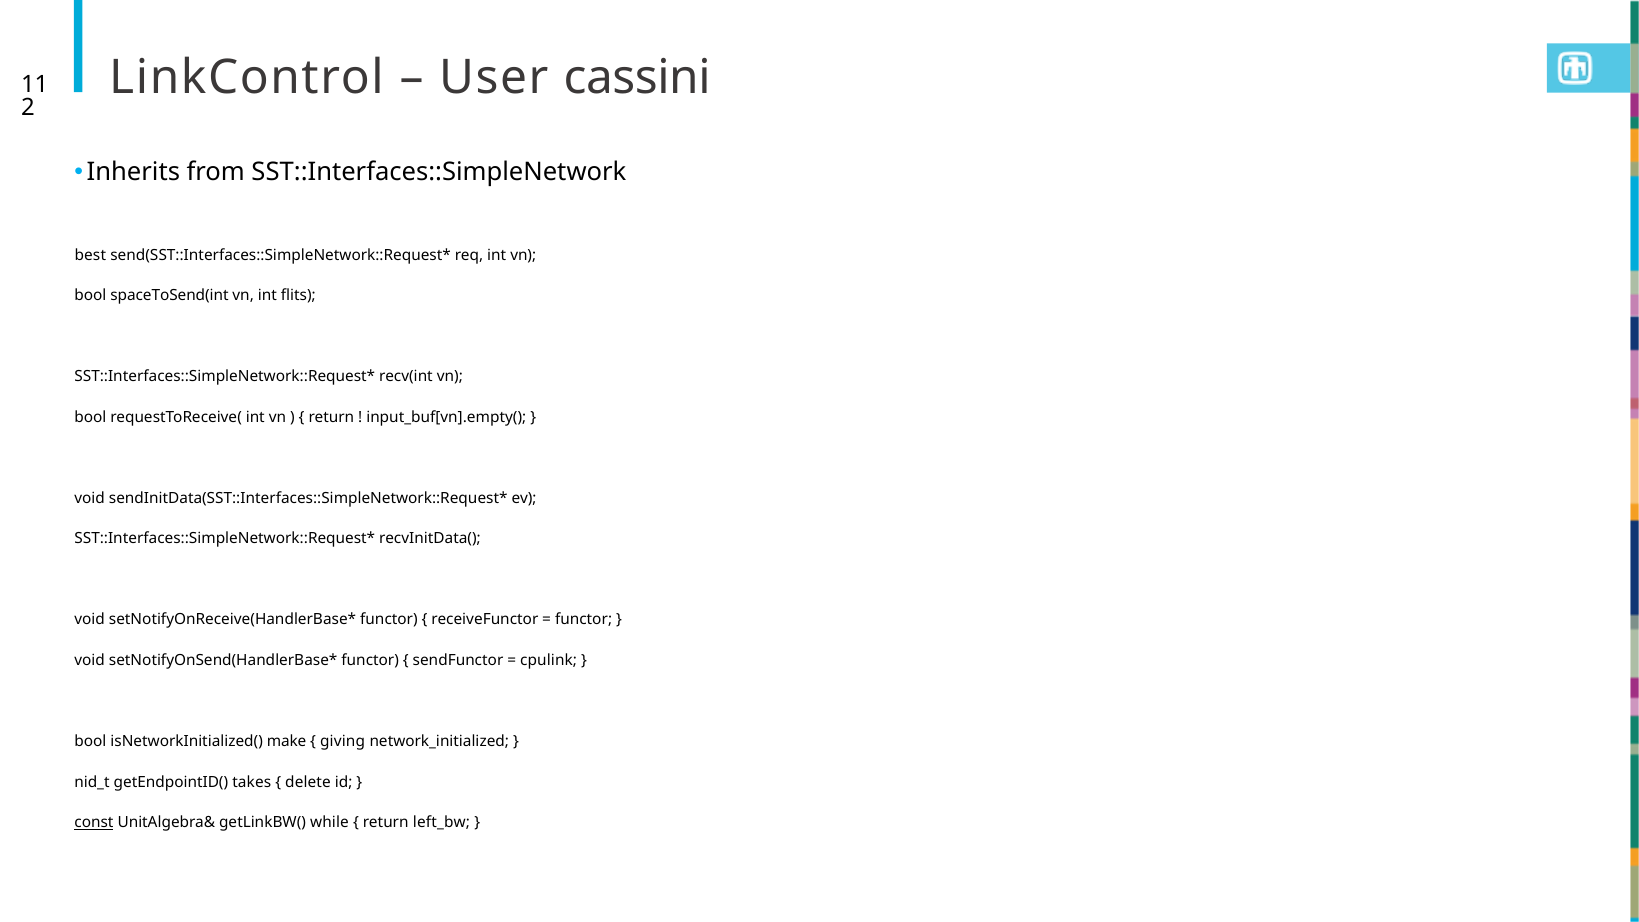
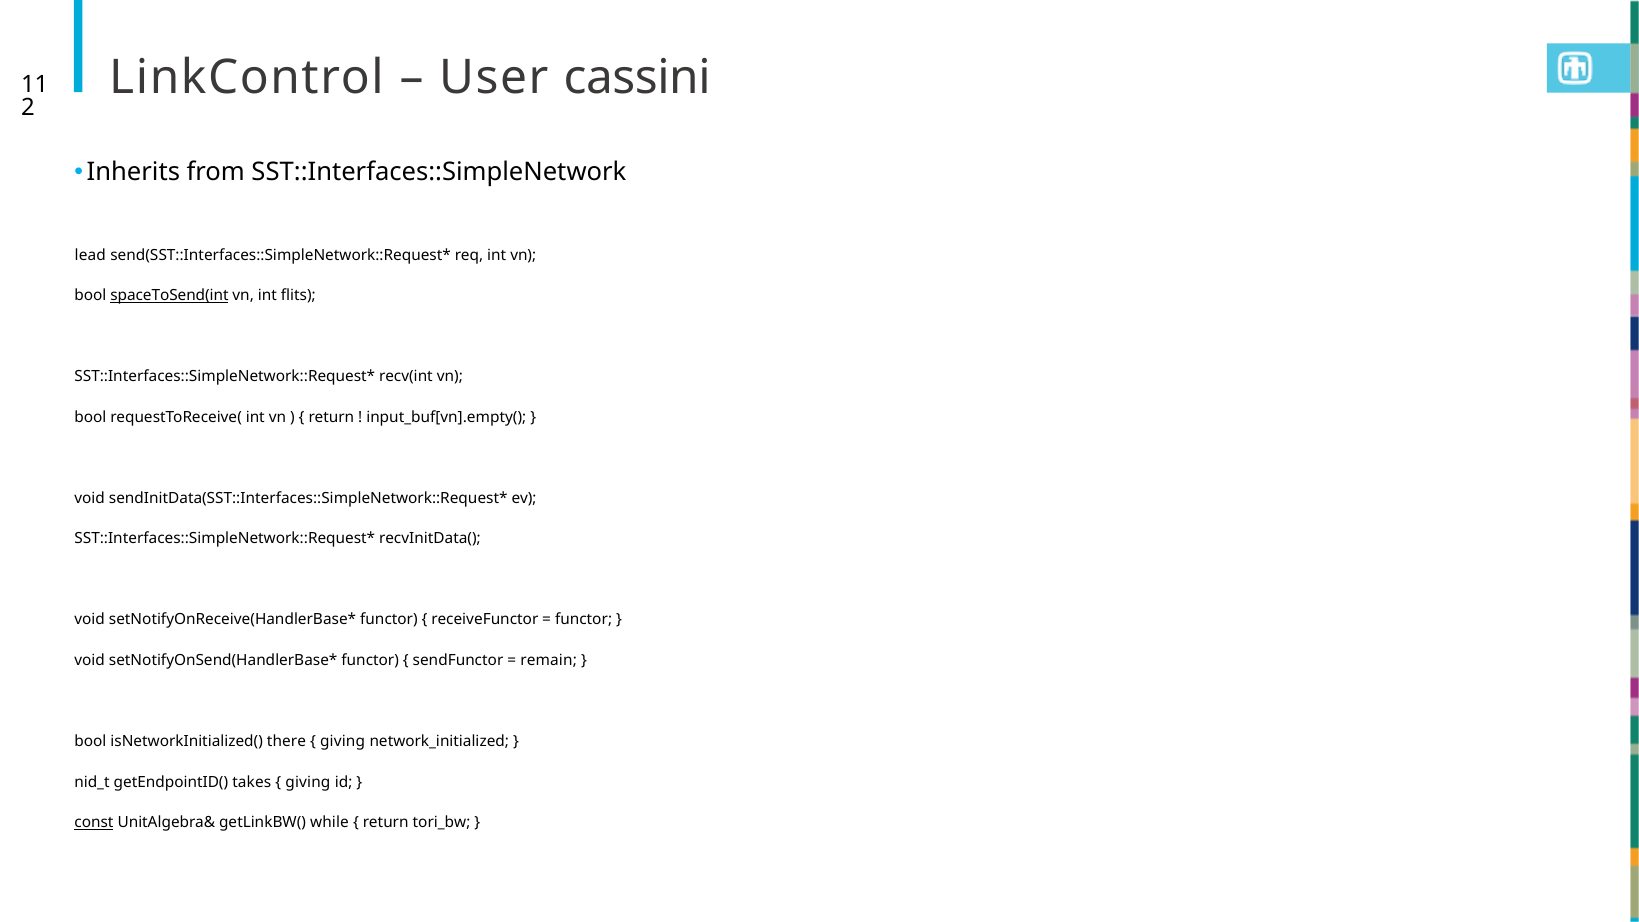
best: best -> lead (90, 255)
spaceToSend(int underline: none -> present (169, 296)
cpulink: cpulink -> remain (549, 660)
make: make -> there (286, 741)
delete: delete -> giving (308, 782)
left_bw: left_bw -> tori_bw (442, 823)
